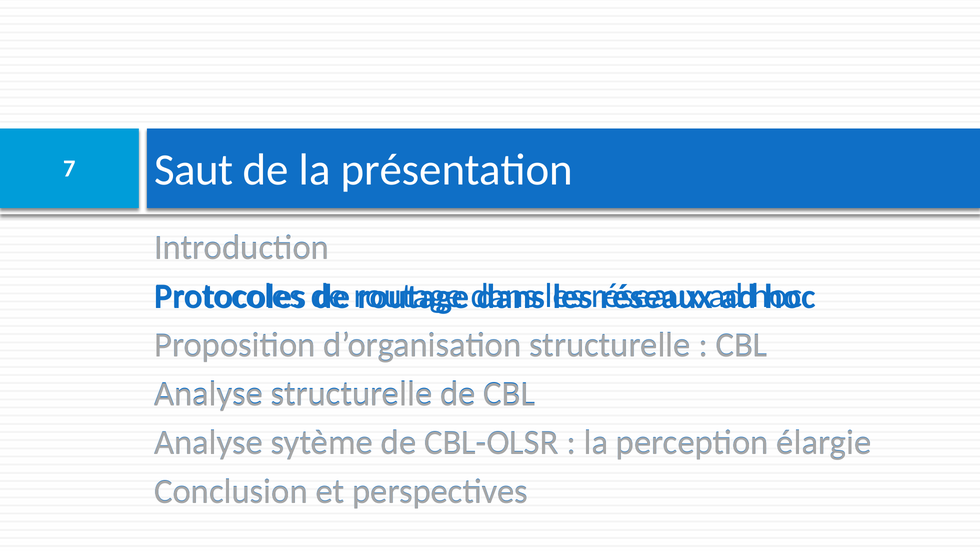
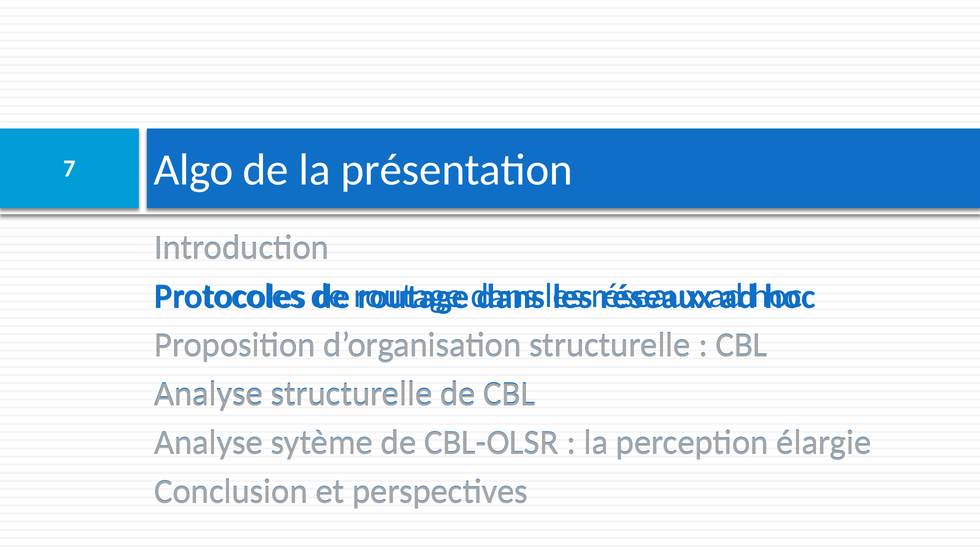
Saut: Saut -> Algo (194, 170)
